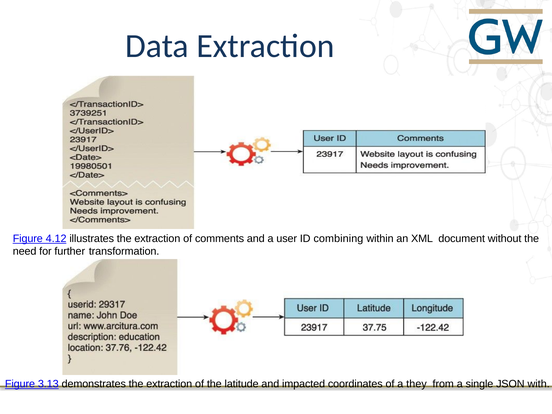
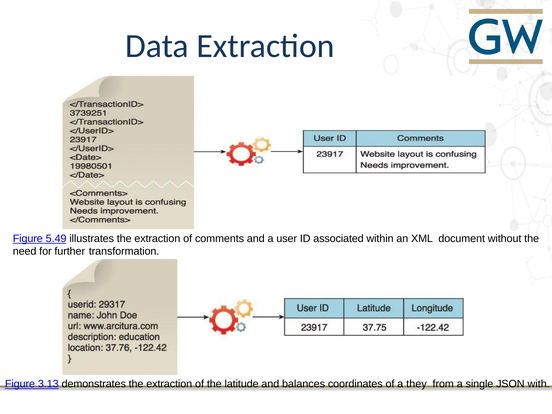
4.12: 4.12 -> 5.49 (56, 239)
combining: combining -> associated (339, 239)
impacted: impacted -> balances (304, 384)
